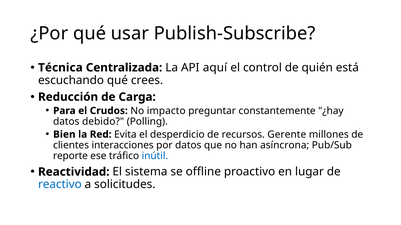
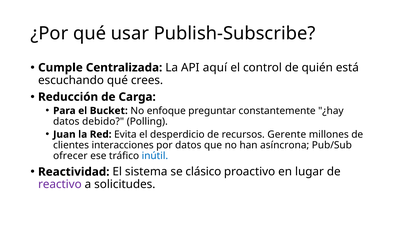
Técnica: Técnica -> Cumple (60, 68)
Crudos: Crudos -> Bucket (109, 111)
impacto: impacto -> enfoque (166, 111)
Bien: Bien -> Juan (64, 135)
reporte: reporte -> ofrecer (70, 156)
offline: offline -> clásico (203, 172)
reactivo colour: blue -> purple (60, 185)
